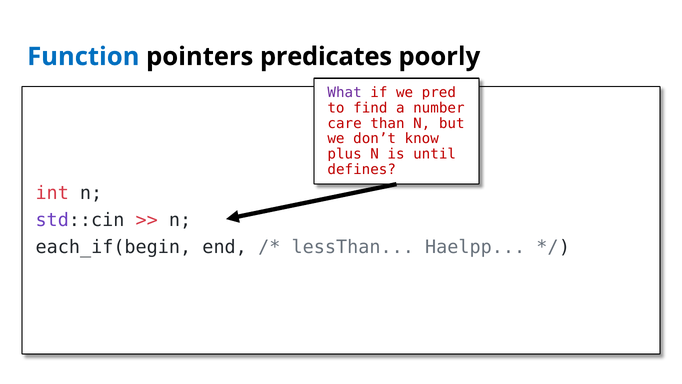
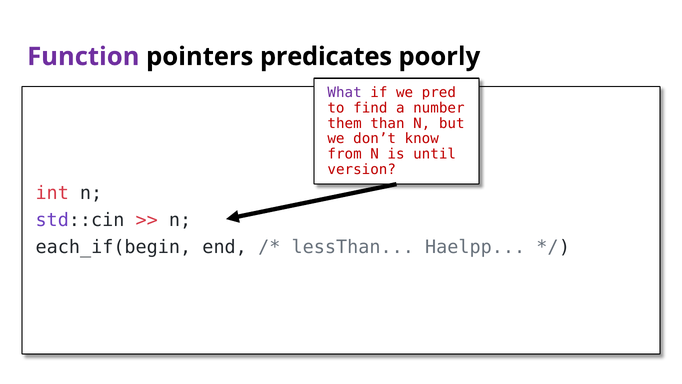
Function colour: blue -> purple (83, 57)
care: care -> them (345, 123)
plus: plus -> from (345, 154)
defines: defines -> version (362, 169)
